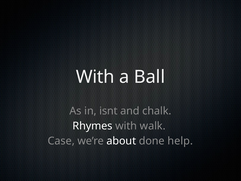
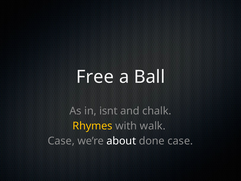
With: With -> Free (95, 77)
Rhymes colour: white -> yellow (93, 126)
done help: help -> case (180, 141)
